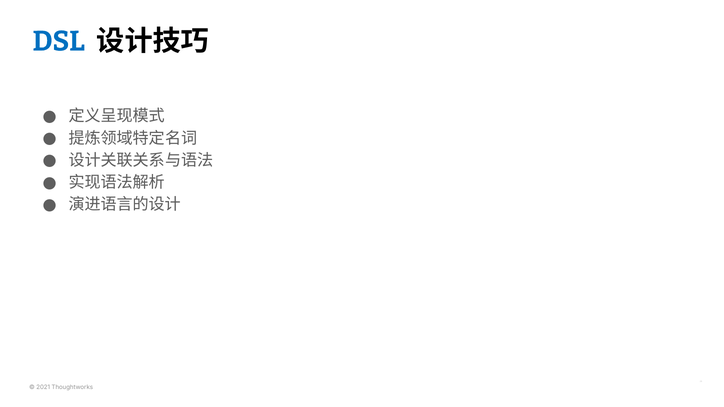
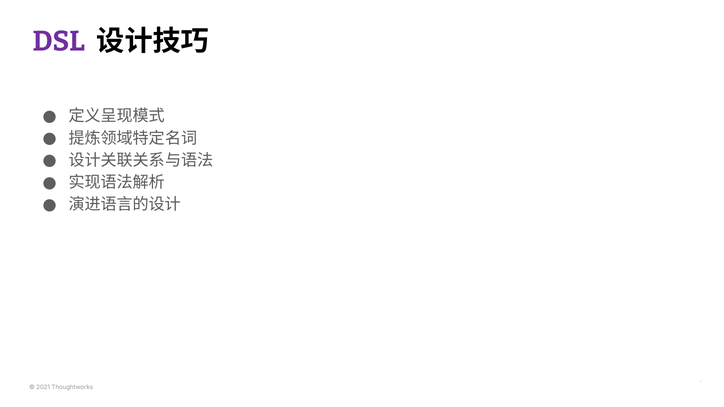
DSL colour: blue -> purple (59, 41)
